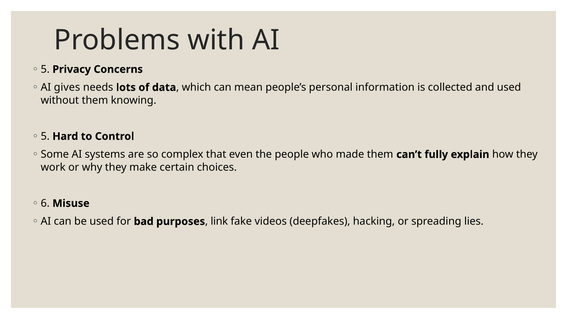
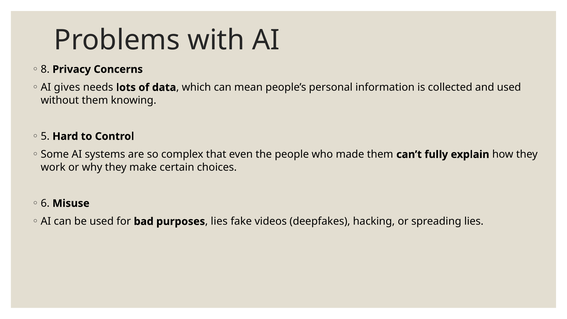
5: 5 -> 8 (45, 69)
link: link -> lies (219, 221)
